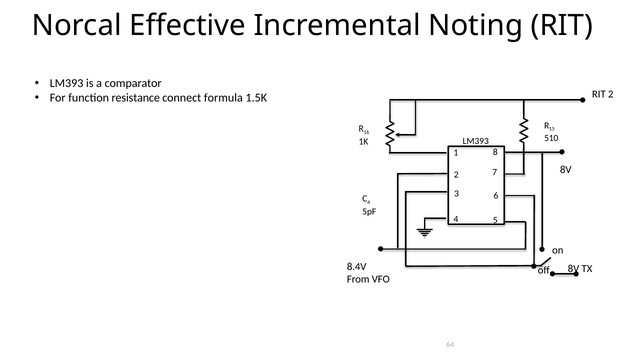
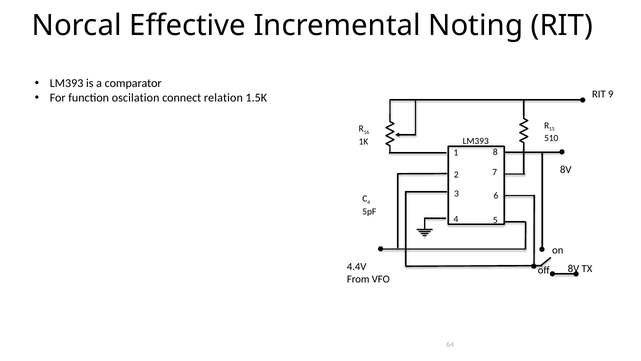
RIT 2: 2 -> 9 (611, 94)
resistance: resistance -> oscilation (136, 98)
formula: formula -> relation (223, 98)
8.4V: 8.4V -> 4.4V (357, 266)
